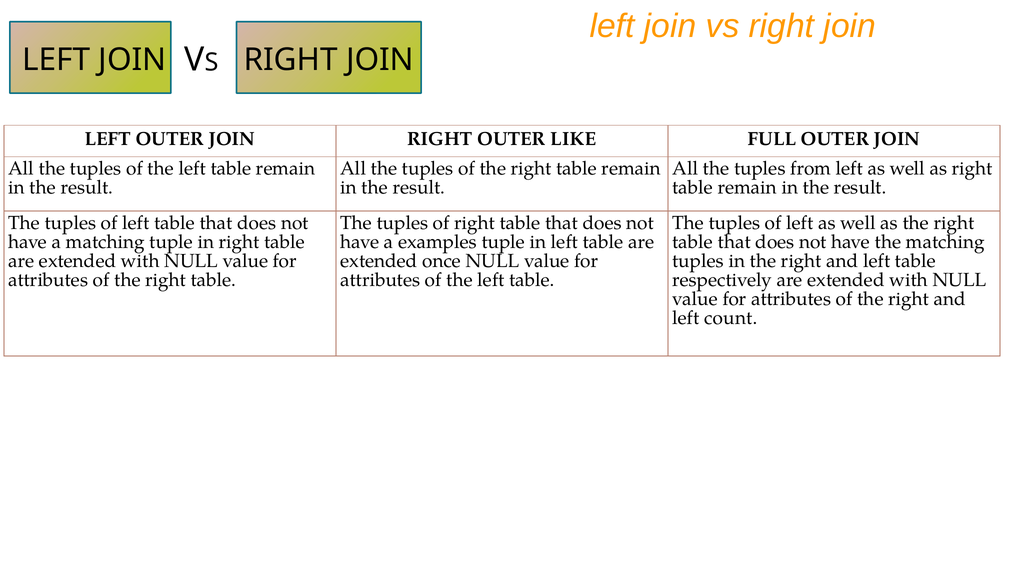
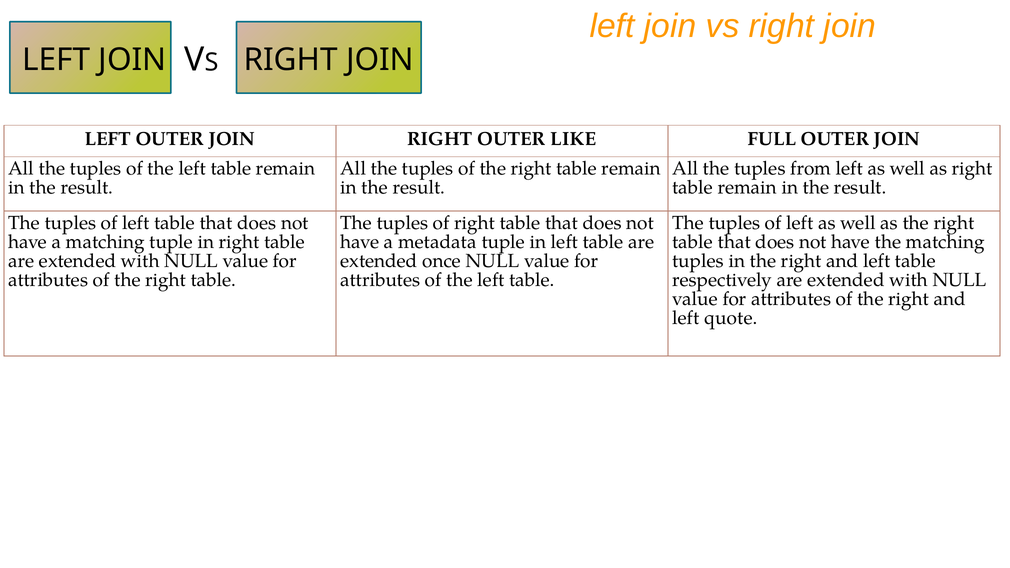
examples: examples -> metadata (437, 242)
count: count -> quote (731, 318)
